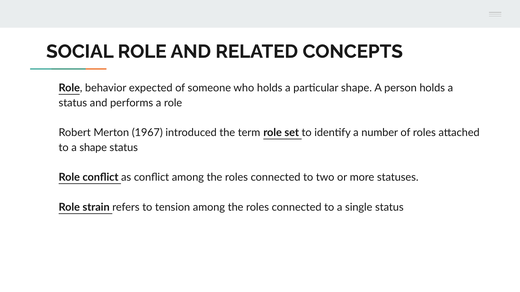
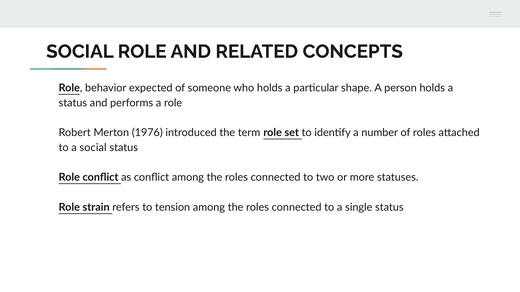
1967: 1967 -> 1976 (147, 133)
a shape: shape -> social (93, 148)
